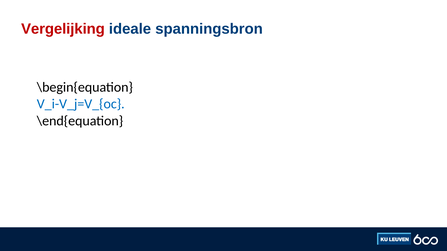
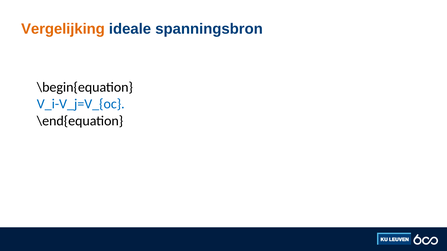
Vergelijking colour: red -> orange (63, 29)
